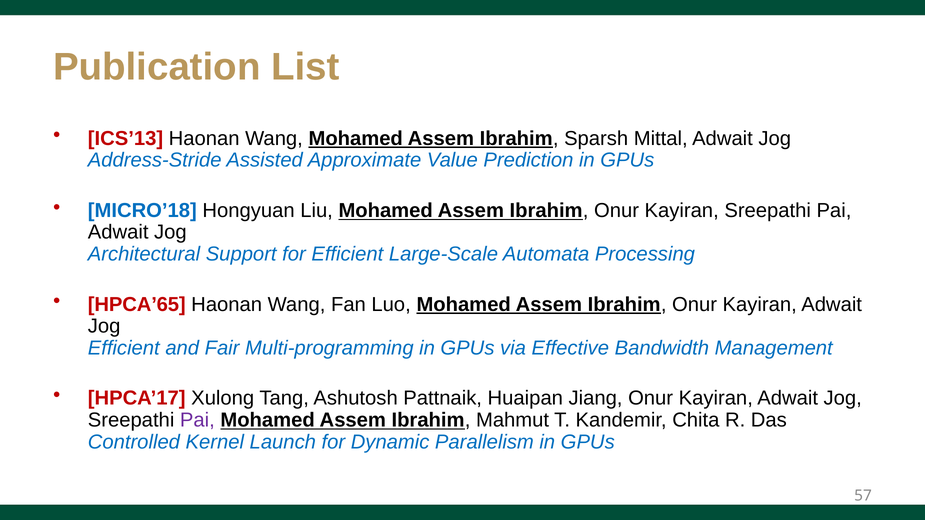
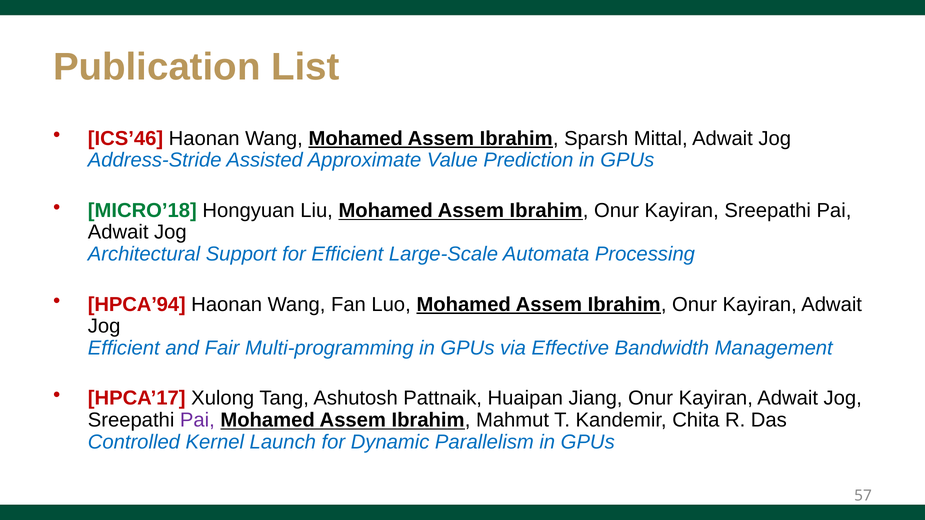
ICS’13: ICS’13 -> ICS’46 (126, 138)
MICRO’18 colour: blue -> green (142, 211)
HPCA’65: HPCA’65 -> HPCA’94 (137, 305)
